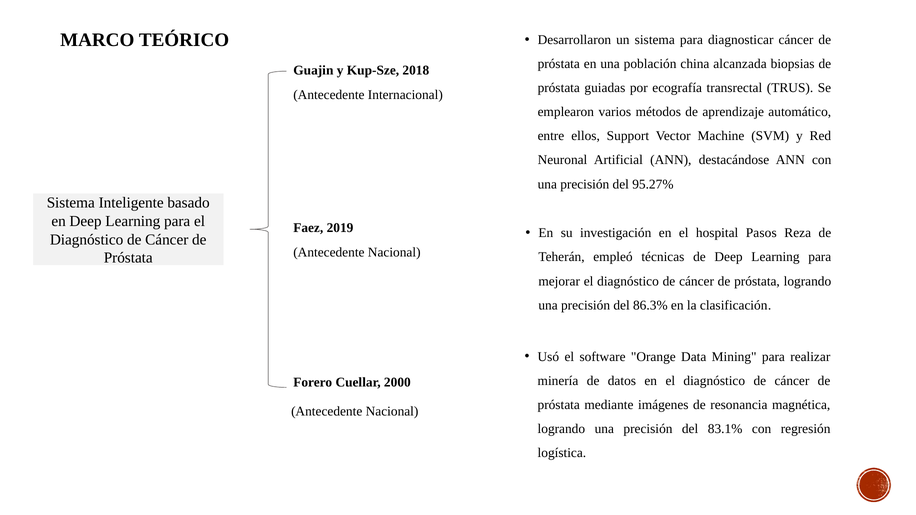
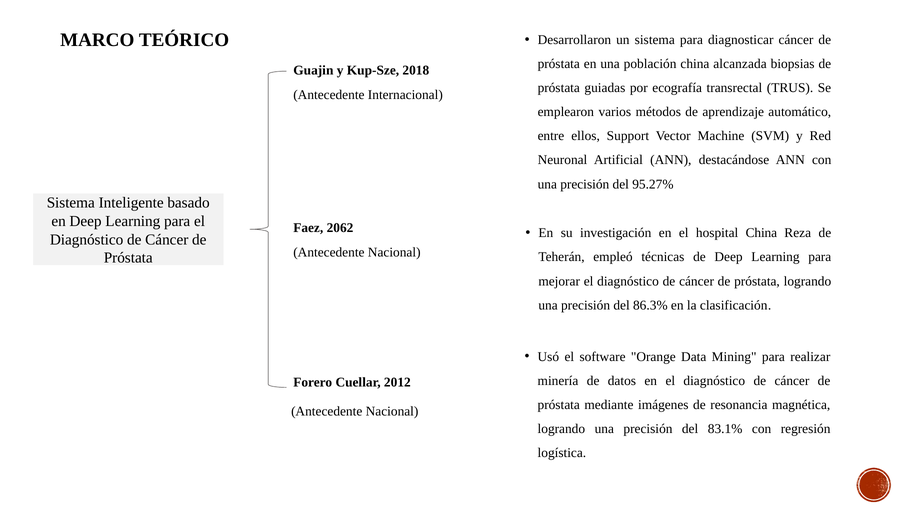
2019: 2019 -> 2062 (340, 228)
hospital Pasos: Pasos -> China (761, 233)
2000: 2000 -> 2012 (397, 383)
